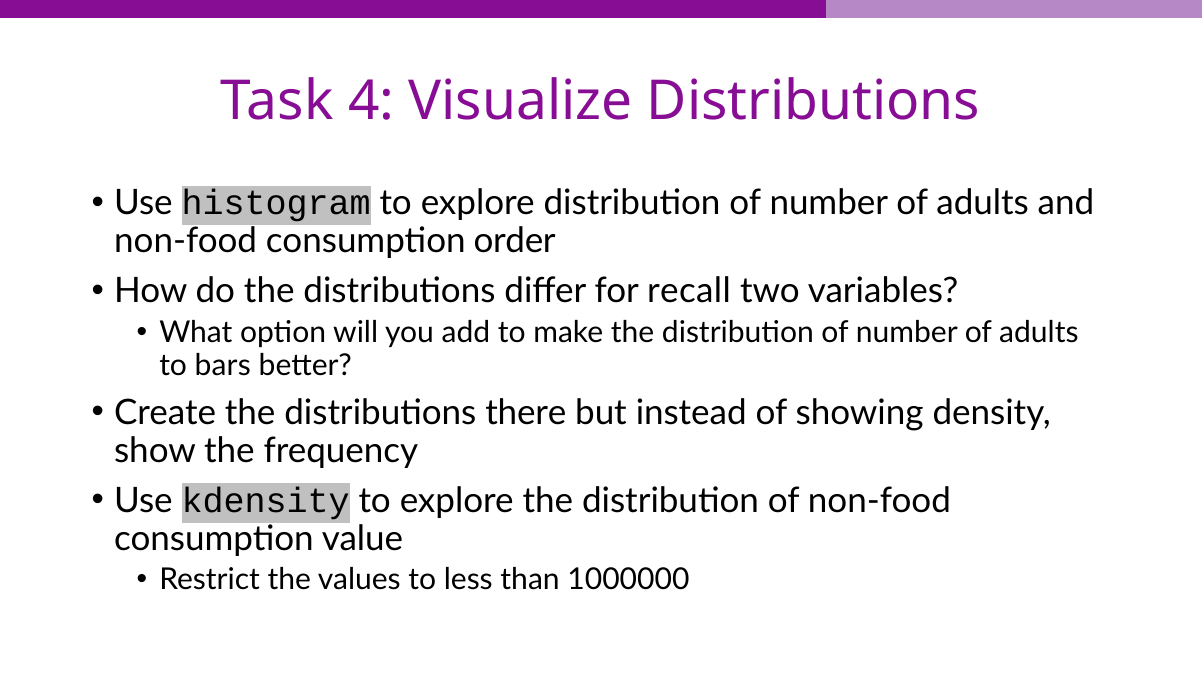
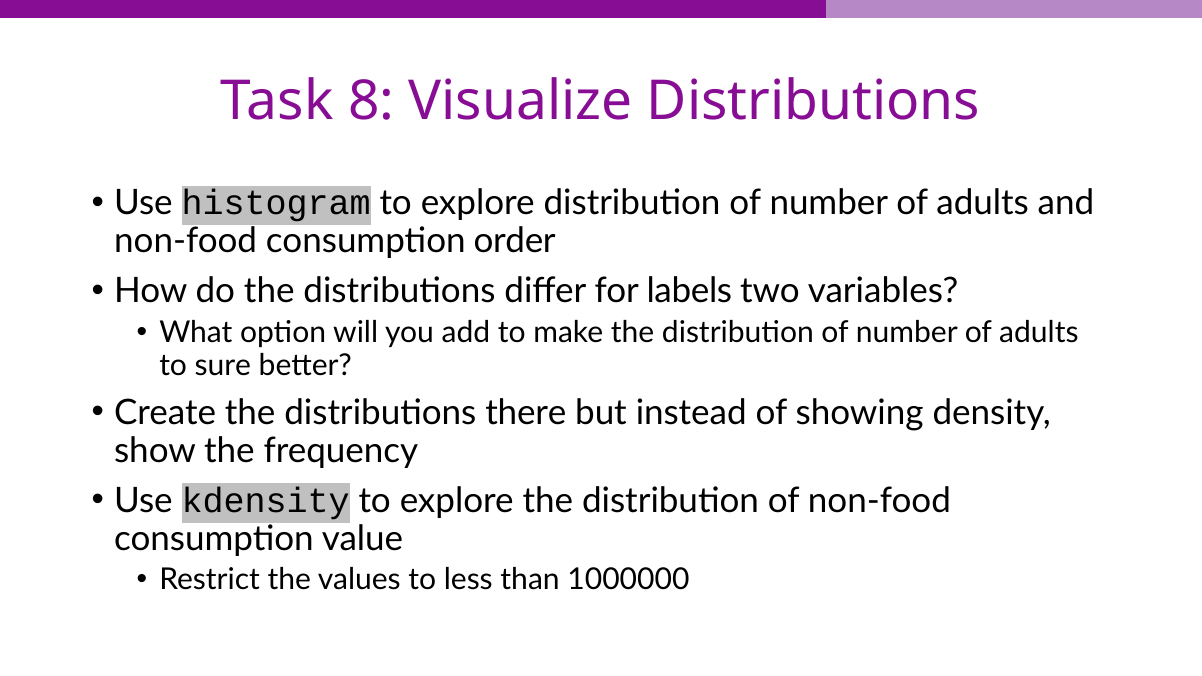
4: 4 -> 8 (371, 101)
recall: recall -> labels (689, 291)
bars: bars -> sure (223, 365)
